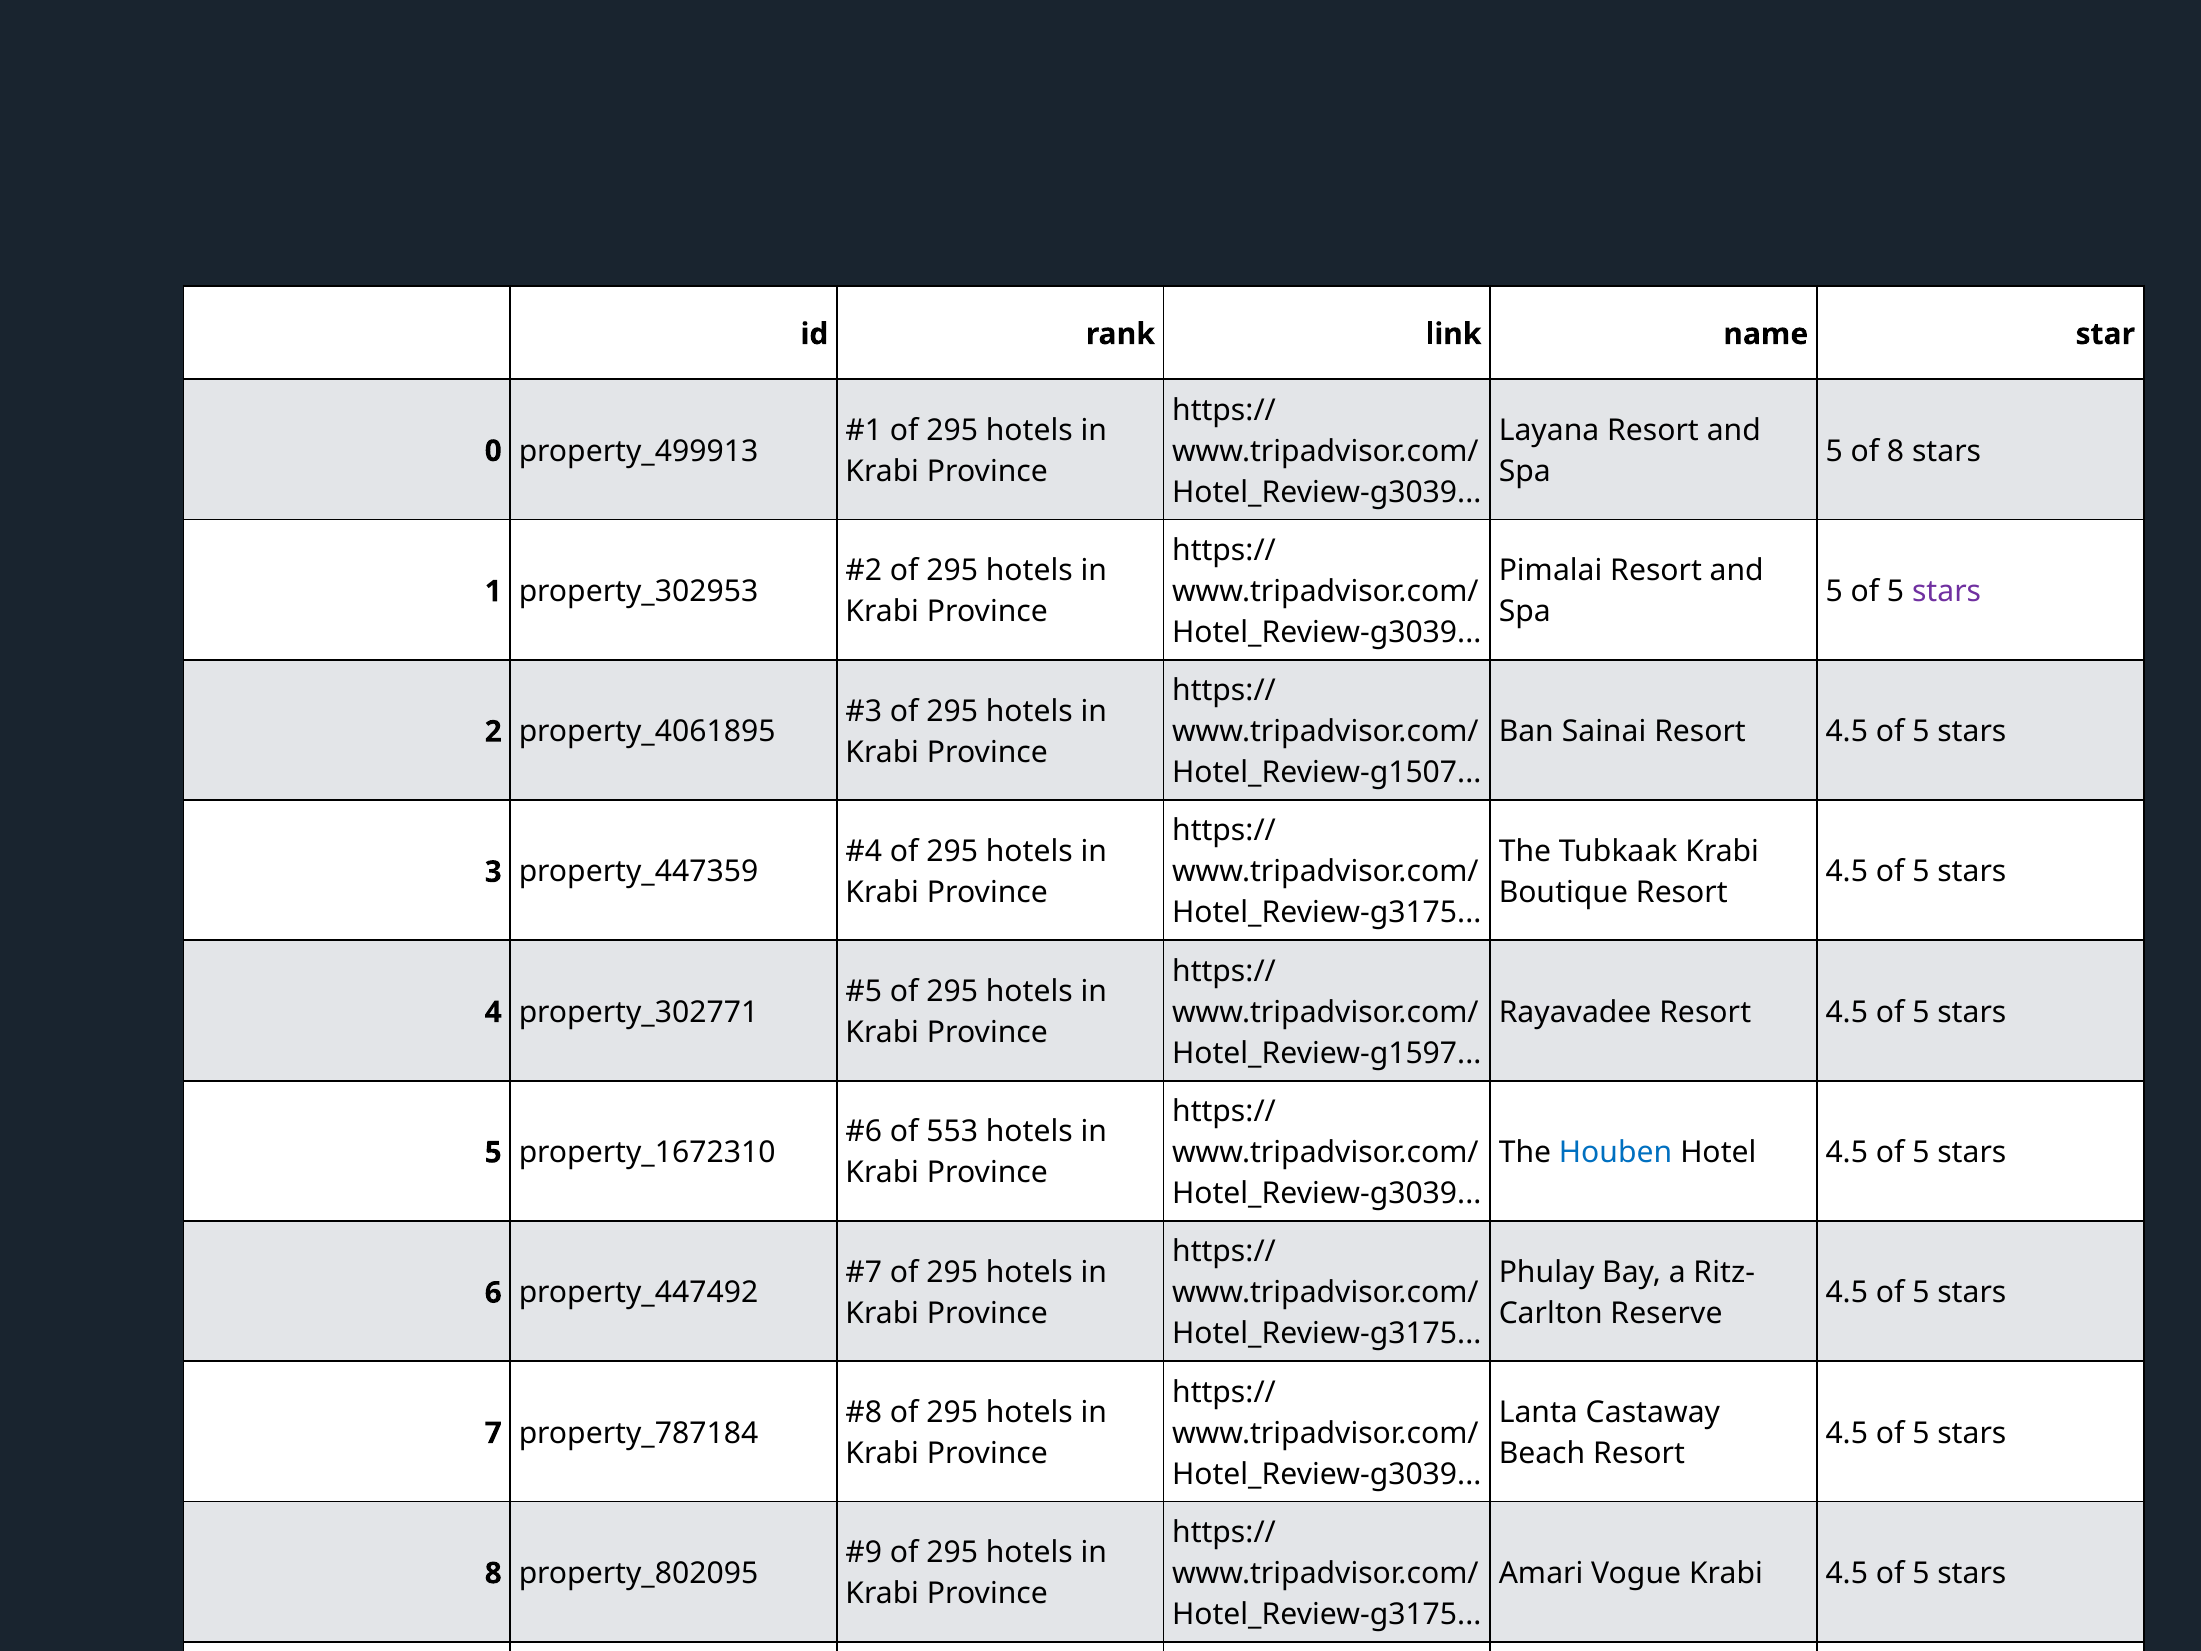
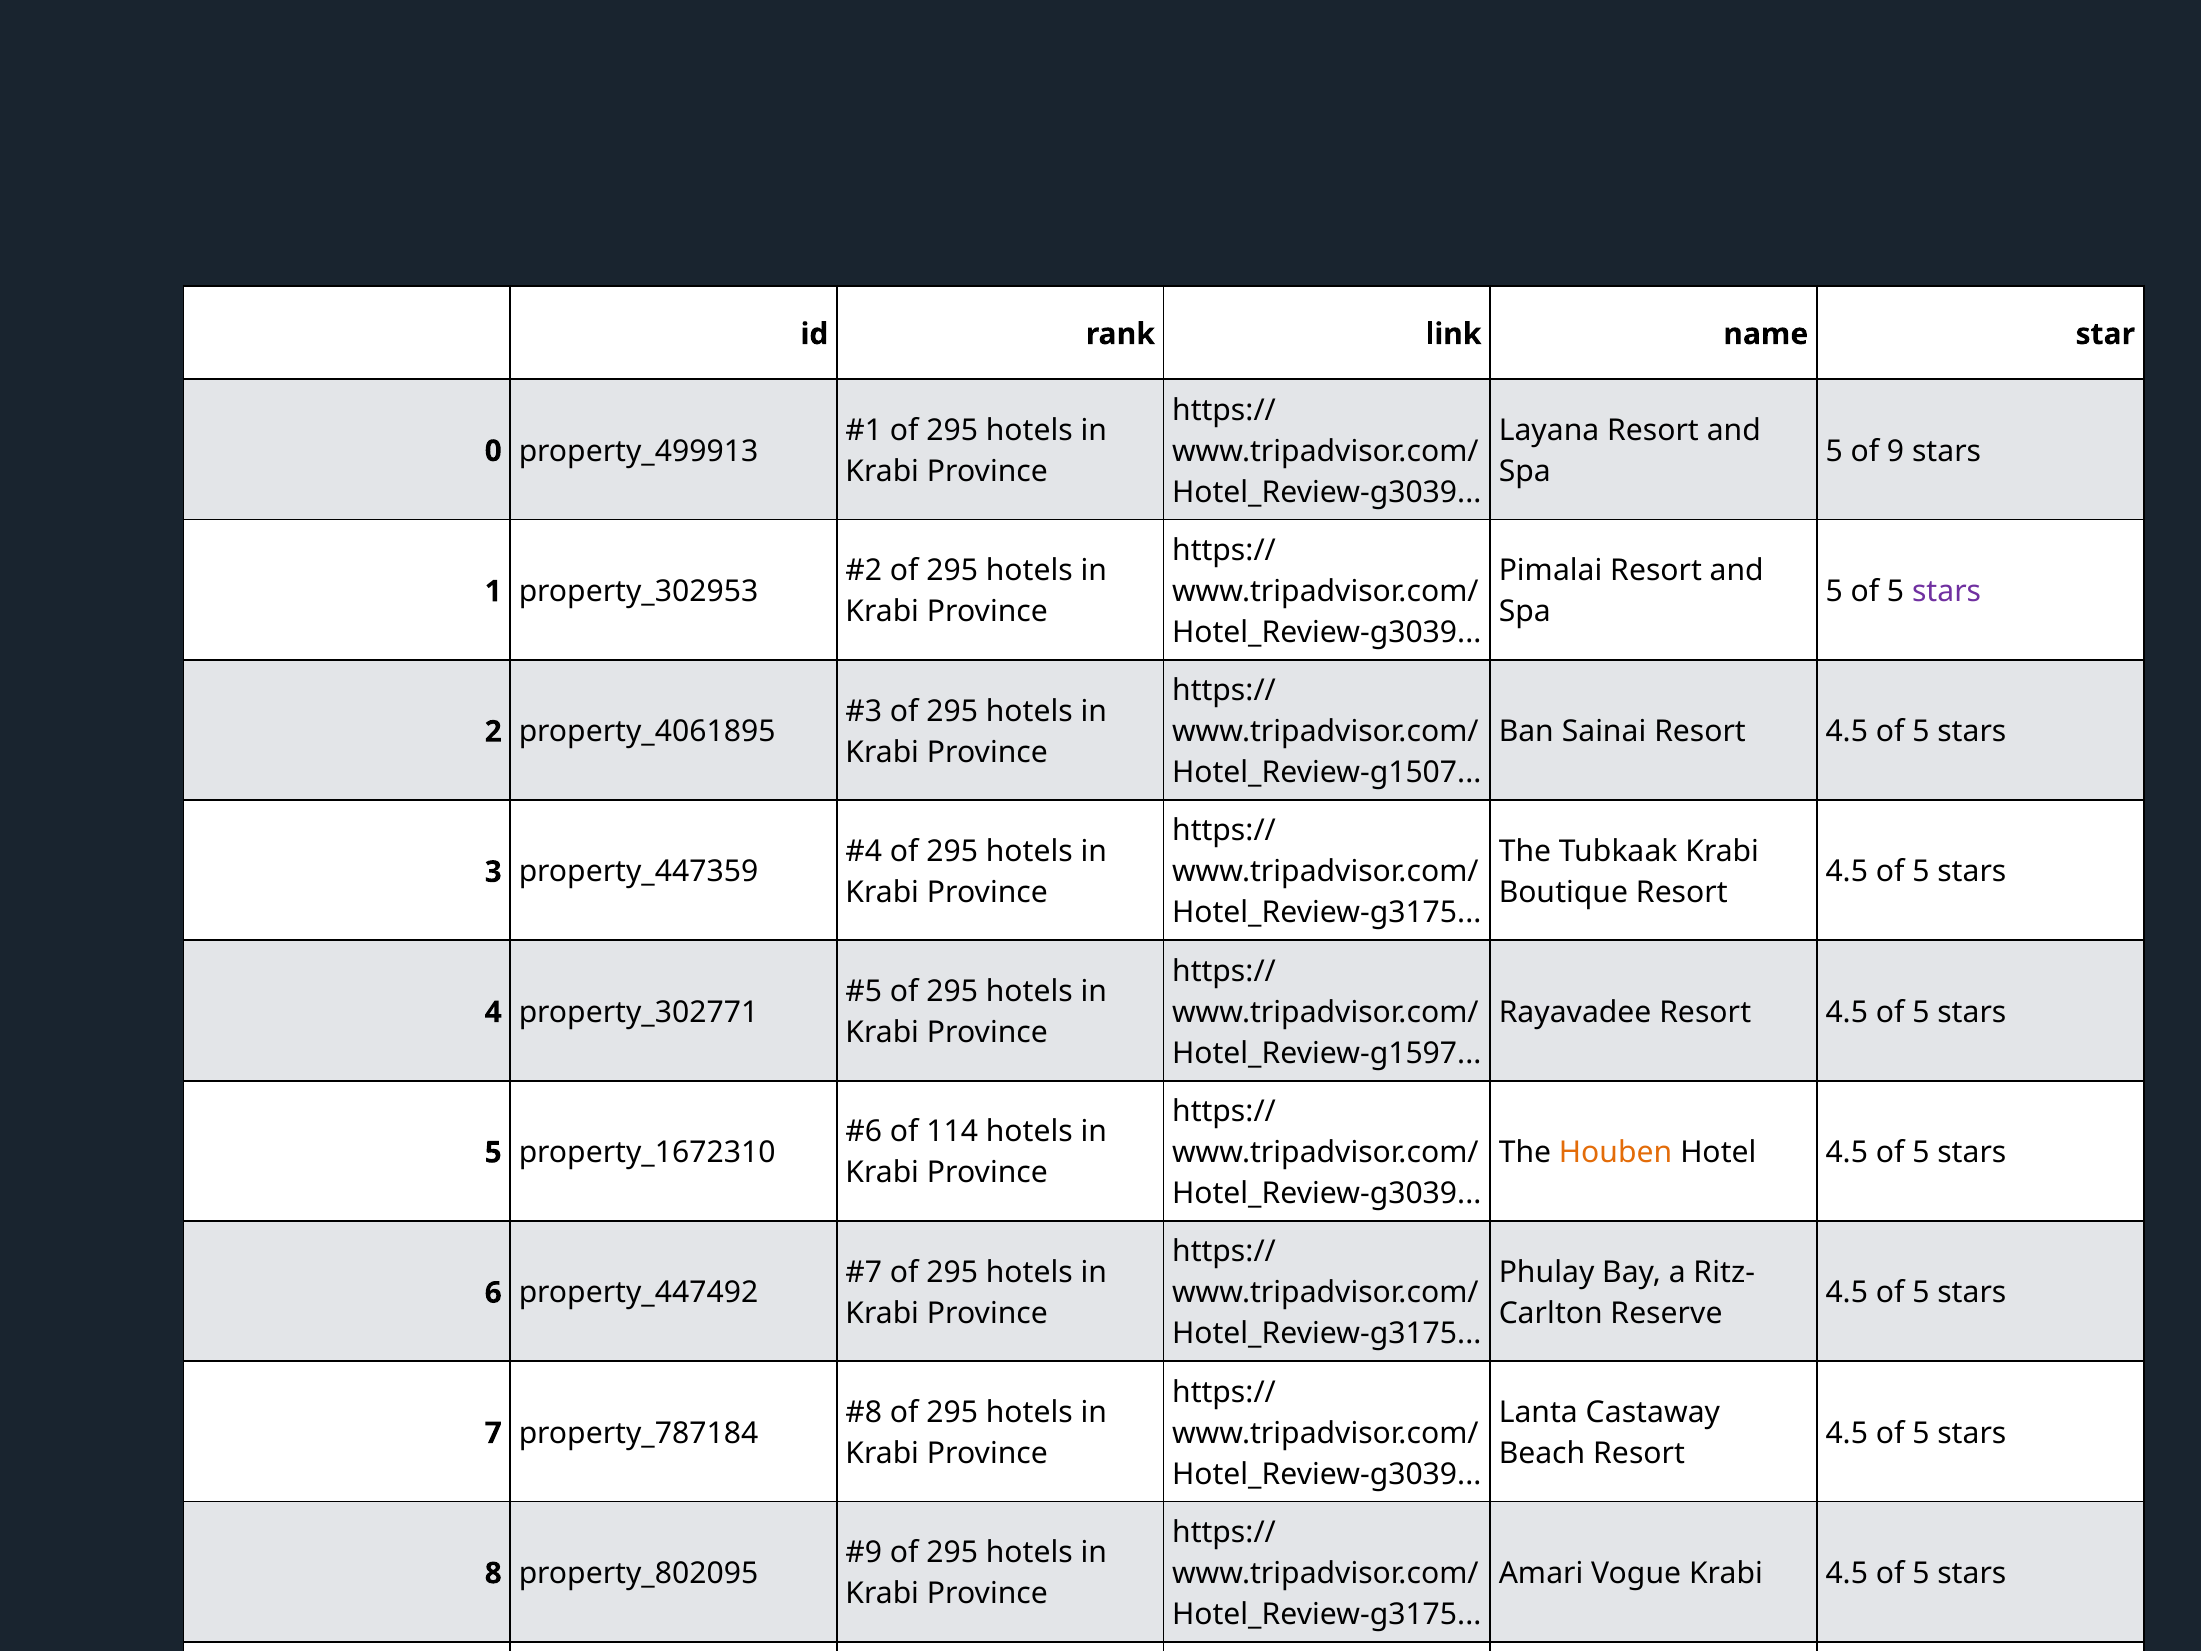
of 8: 8 -> 9 (1896, 451)
553: 553 -> 114 (952, 1132)
Houben colour: blue -> orange (1616, 1152)
